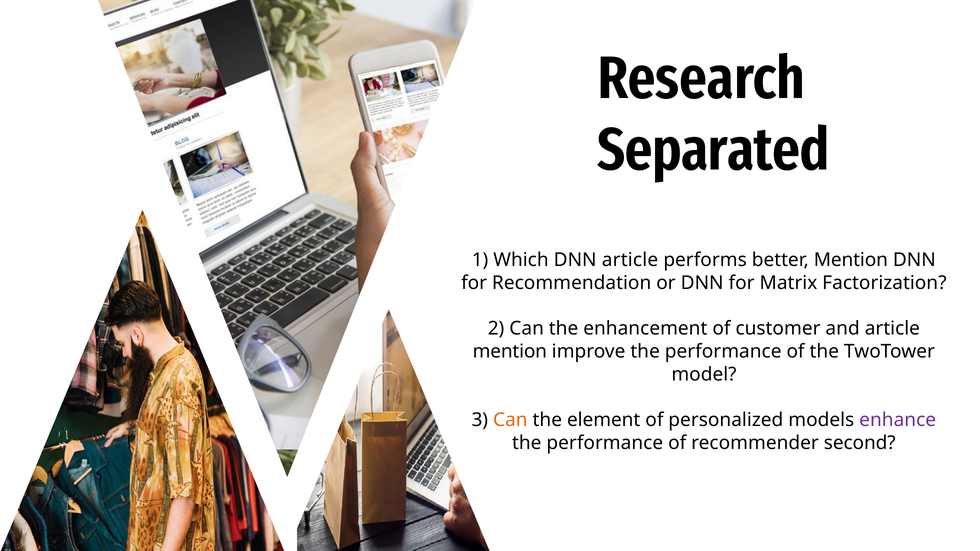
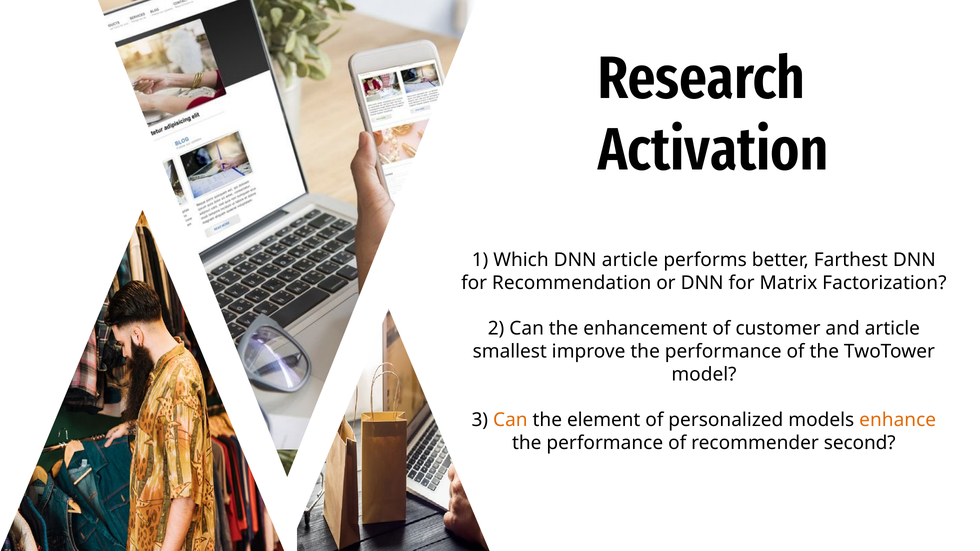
Separated: Separated -> Activation (713, 150)
better Mention: Mention -> Farthest (851, 260)
mention: mention -> smallest (510, 352)
enhance colour: purple -> orange (898, 420)
